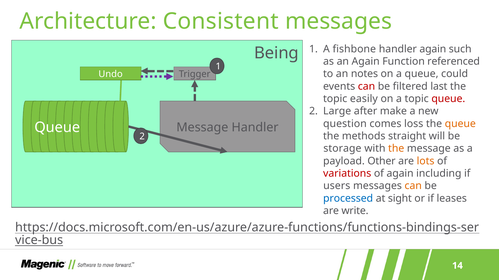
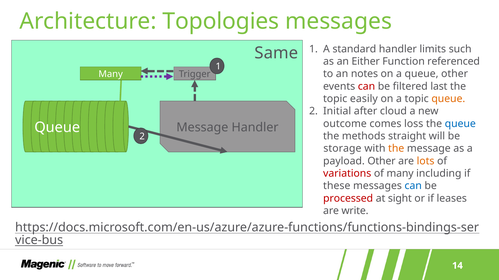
Consistent: Consistent -> Topologies (221, 21)
fishbone: fishbone -> standard (354, 49)
handler again: again -> limits (433, 49)
Being: Being -> Same (276, 53)
an Again: Again -> Either (366, 62)
queue could: could -> other (455, 74)
Undo: Undo -> Many (111, 74)
queue colour: red -> orange (448, 99)
Large: Large -> Initial (337, 111)
make: make -> cloud (393, 111)
question: question -> outcome (345, 124)
queue colour: orange -> blue (460, 124)
of again: again -> many (400, 174)
users: users -> these (337, 186)
can colour: orange -> blue (413, 186)
processed colour: blue -> red (348, 199)
